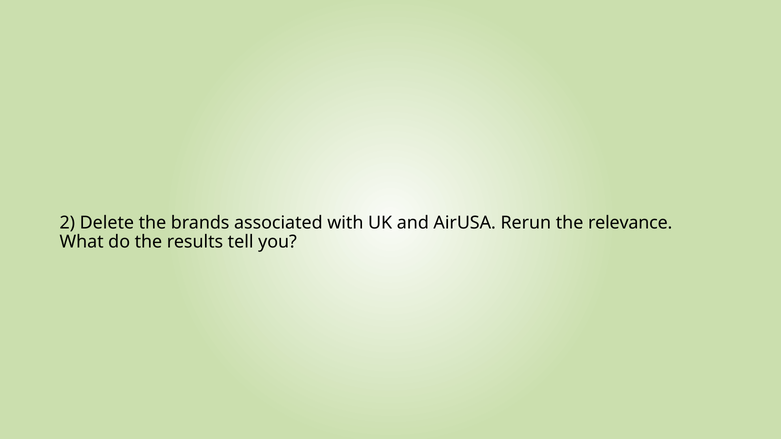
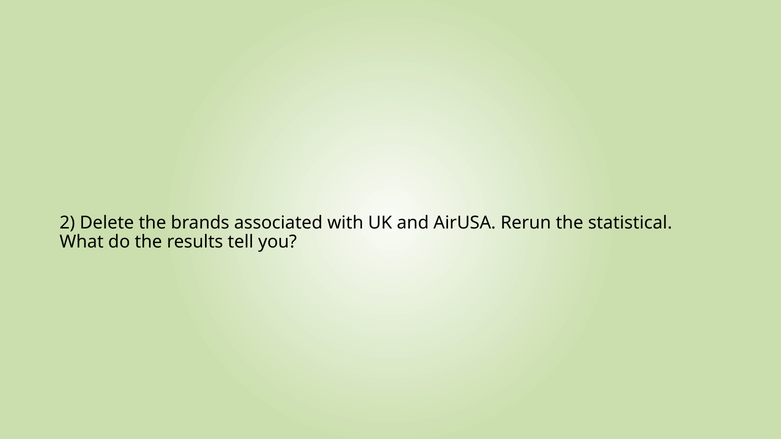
relevance: relevance -> statistical (630, 223)
